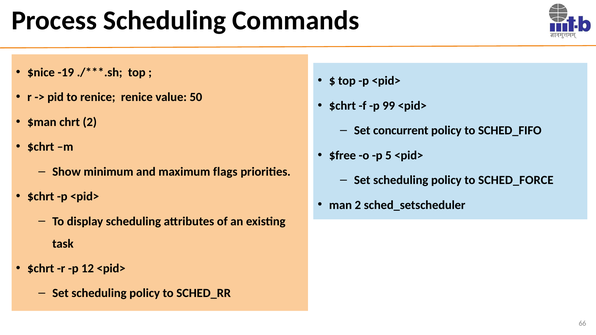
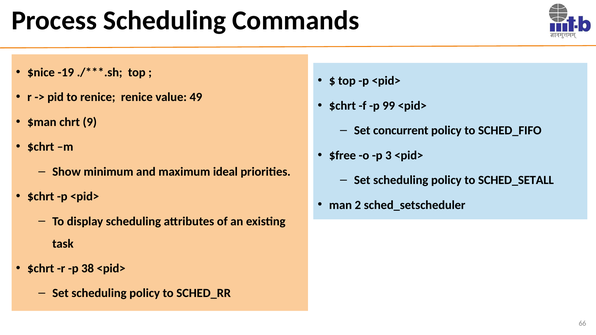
50: 50 -> 49 (196, 97)
chrt 2: 2 -> 9 (90, 122)
5: 5 -> 3 (388, 155)
flags: flags -> ideal (225, 172)
SCHED_FORCE: SCHED_FORCE -> SCHED_SETALL (516, 180)
12: 12 -> 38 (88, 269)
